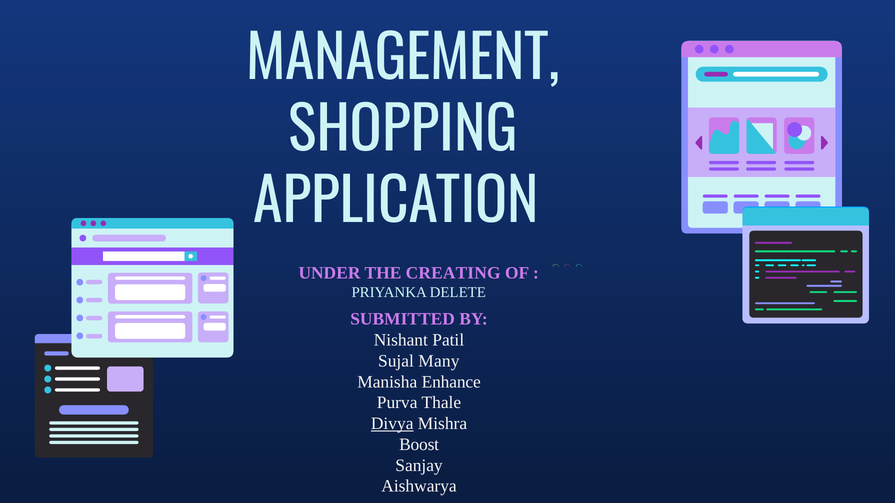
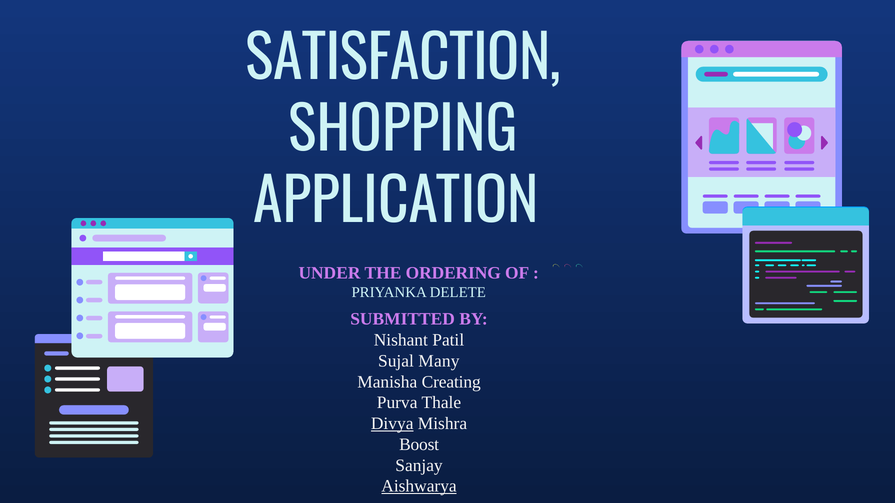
MANAGEMENT: MANAGEMENT -> SATISFACTION (403, 60)
CREATING: CREATING -> ORDERING (453, 273)
Enhance: Enhance -> Creating (451, 382)
Aishwarya underline: none -> present (419, 487)
